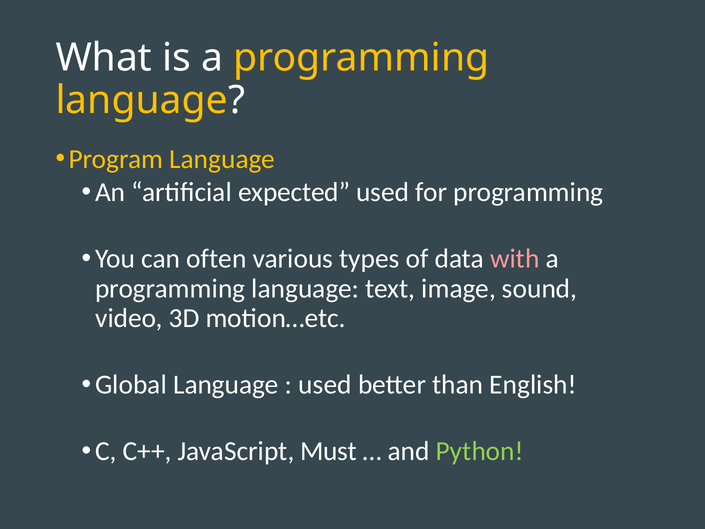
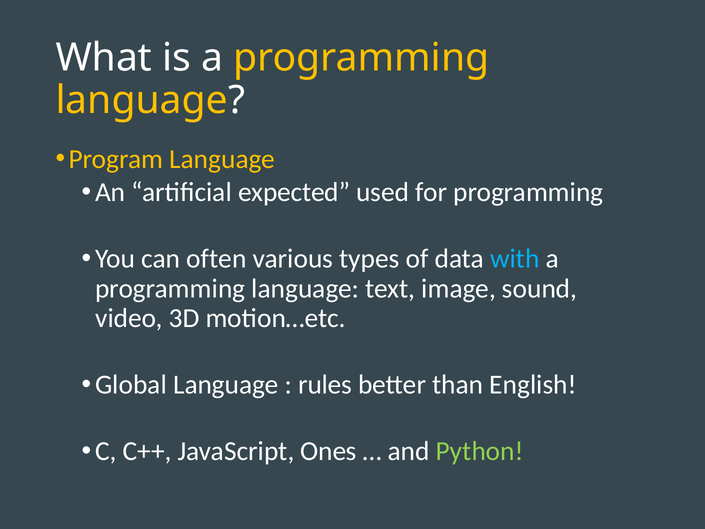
with colour: pink -> light blue (515, 259)
used: used -> rules (325, 385)
Must: Must -> Ones (329, 451)
